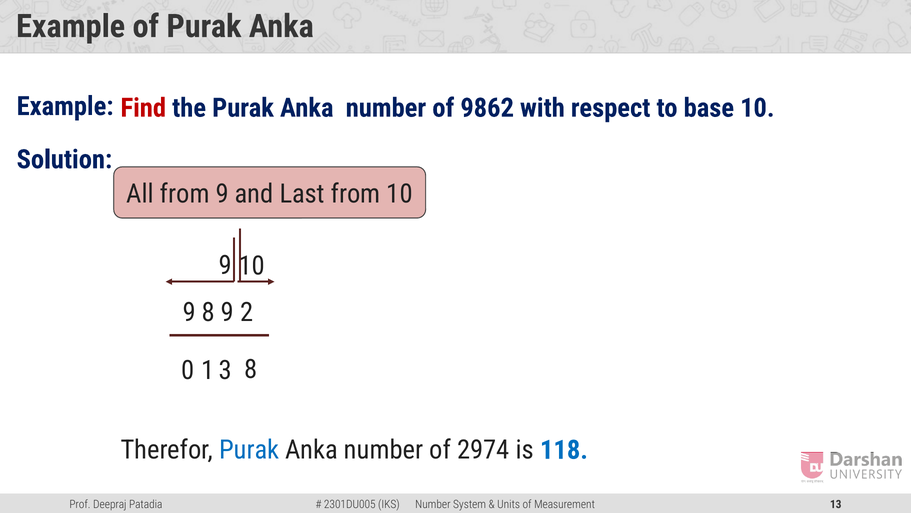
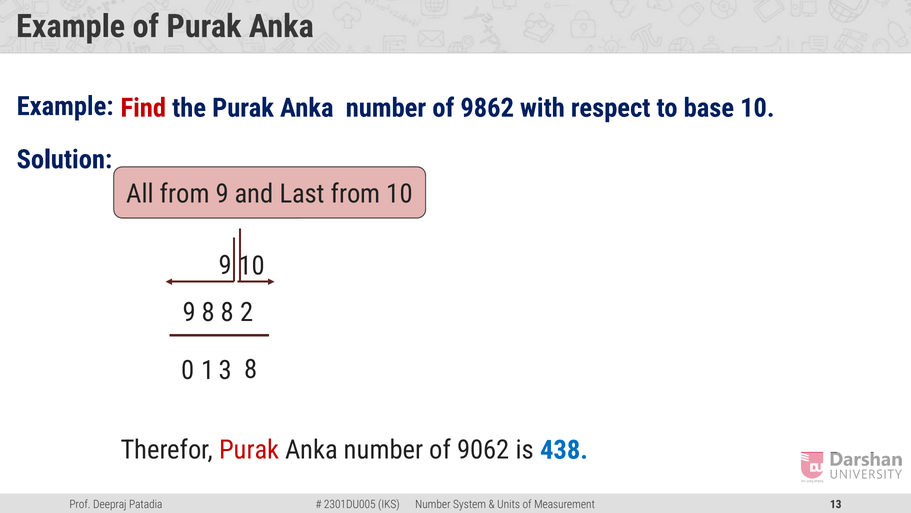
8 9: 9 -> 8 (227, 312)
Purak colour: blue -> red (249, 450)
2974: 2974 -> 9062 (483, 450)
118: 118 -> 438 (564, 450)
